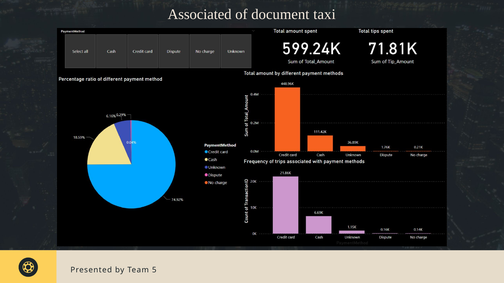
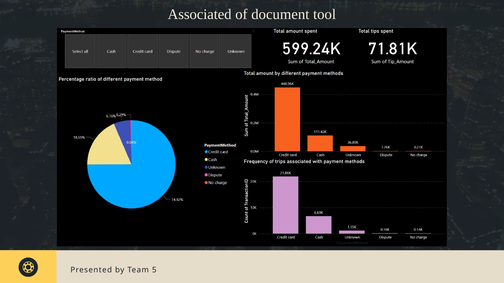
taxi: taxi -> tool (325, 14)
